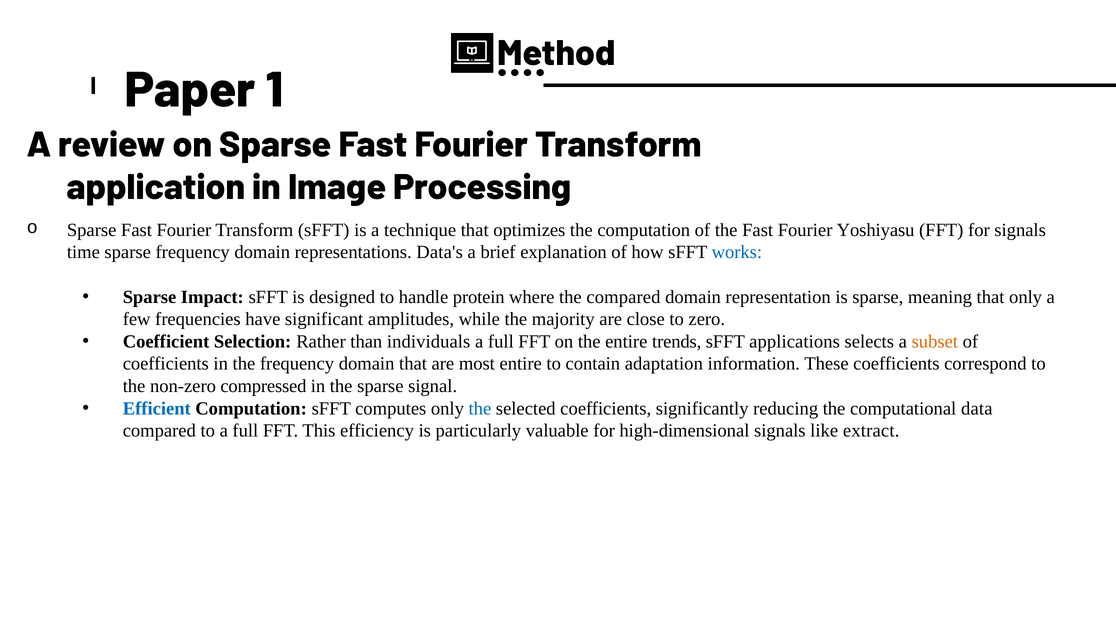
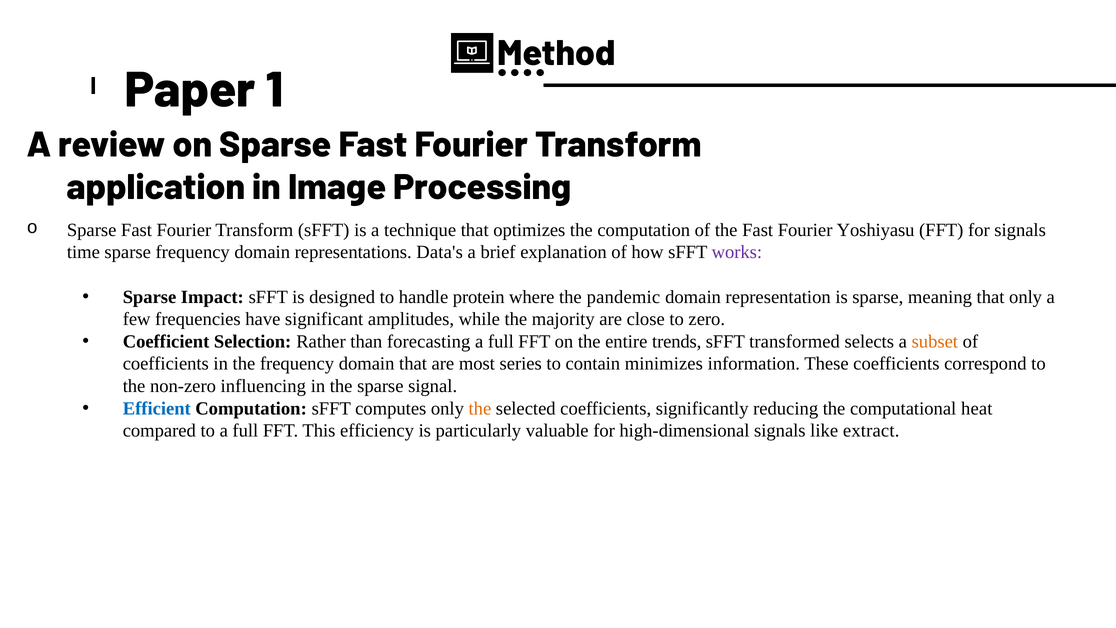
works colour: blue -> purple (737, 252)
the compared: compared -> pandemic (623, 297)
individuals: individuals -> forecasting (429, 341)
applications: applications -> transformed (795, 341)
most entire: entire -> series (521, 364)
adaptation: adaptation -> minimizes (664, 364)
compressed: compressed -> influencing (263, 386)
the colour: blue -> orange (480, 408)
data: data -> heat (977, 408)
